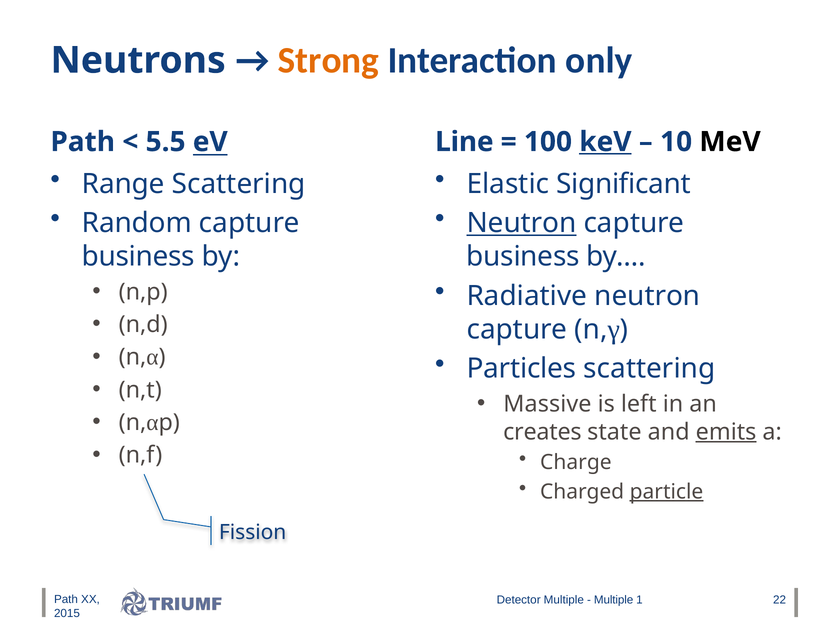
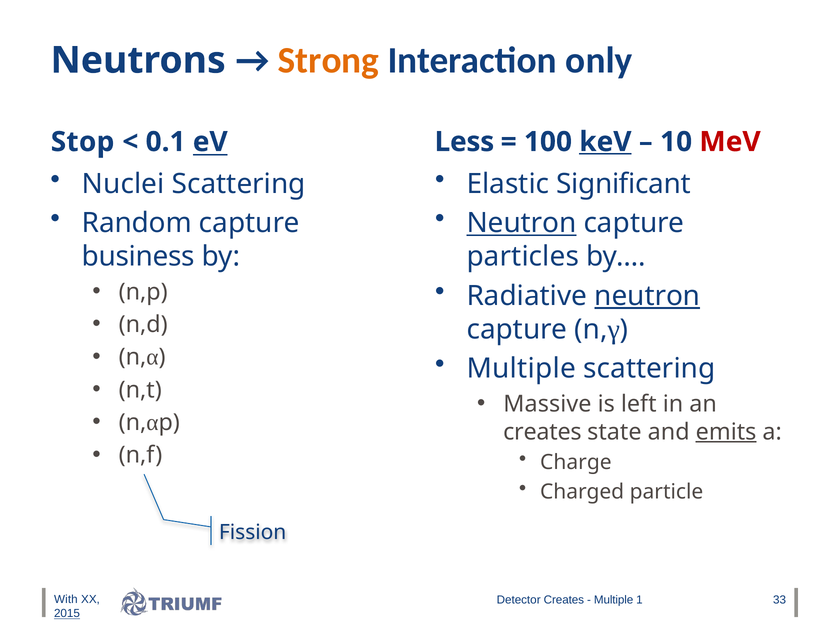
Path: Path -> Stop (83, 142)
5.5: 5.5 -> 0.1 (166, 142)
Line: Line -> Less (464, 142)
MeV colour: black -> red (730, 142)
Range: Range -> Nuclei (123, 184)
business: business -> particles (523, 257)
neutron underline: none -> present (647, 296)
Particles: Particles -> Multiple (521, 369)
particle underline: present -> none (666, 492)
Path: Path -> With (66, 600)
Detector Multiple: Multiple -> Creates (564, 600)
22: 22 -> 33 (780, 600)
2015 underline: none -> present (67, 614)
